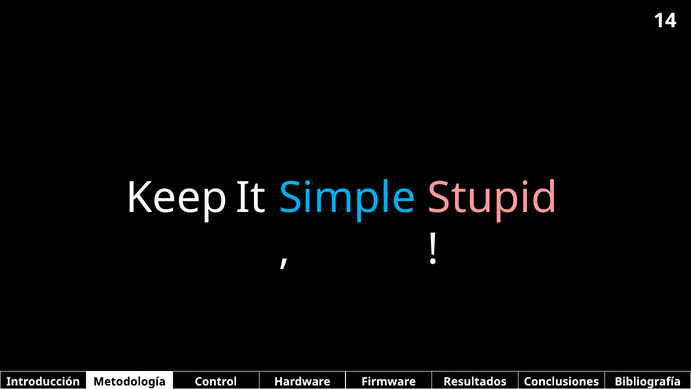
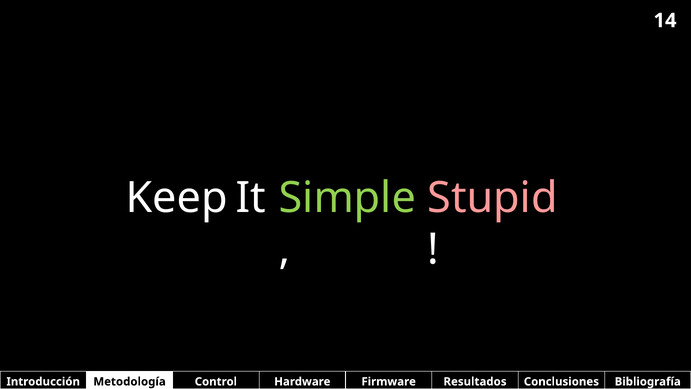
Simple colour: light blue -> light green (347, 198)
